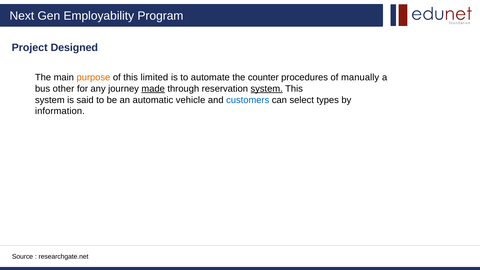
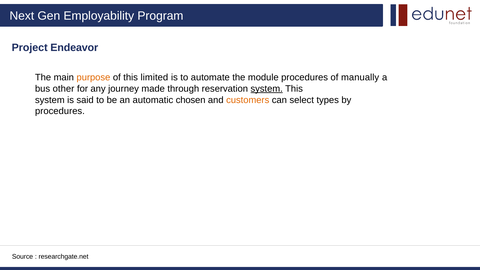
Designed: Designed -> Endeavor (74, 48)
counter: counter -> module (263, 78)
made underline: present -> none (153, 89)
vehicle: vehicle -> chosen (191, 100)
customers colour: blue -> orange (248, 100)
information: information -> procedures (60, 111)
